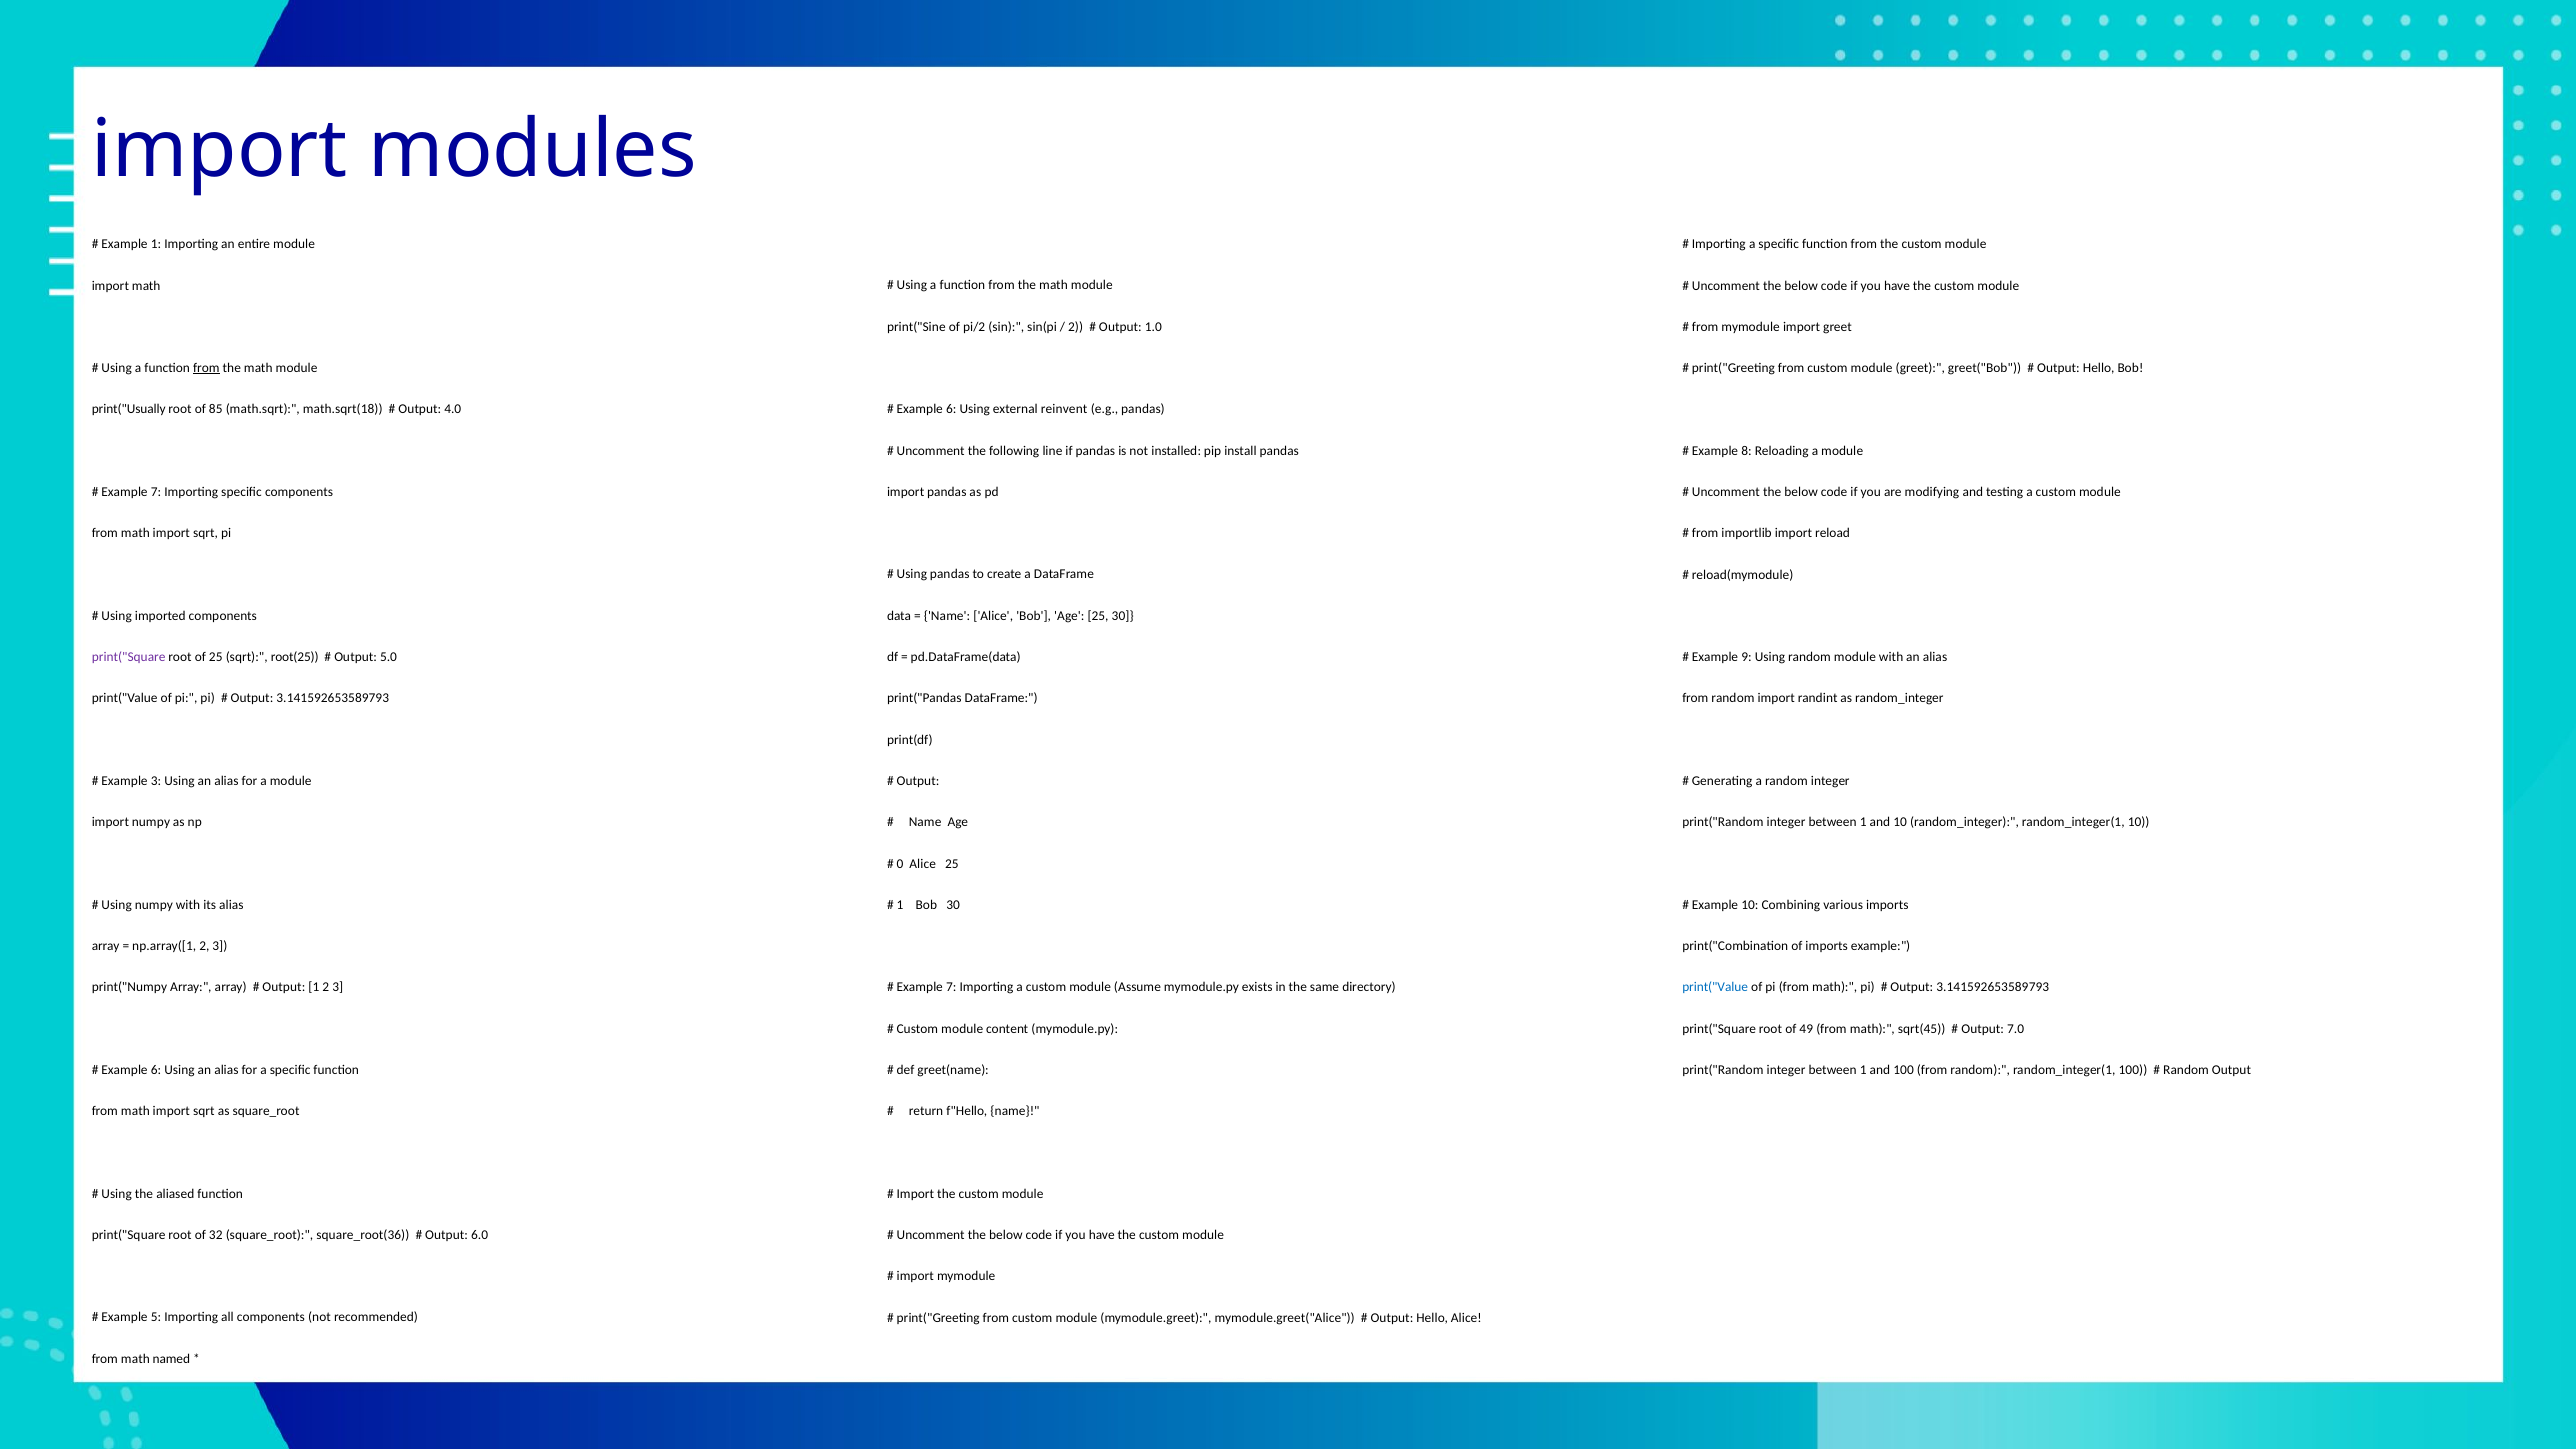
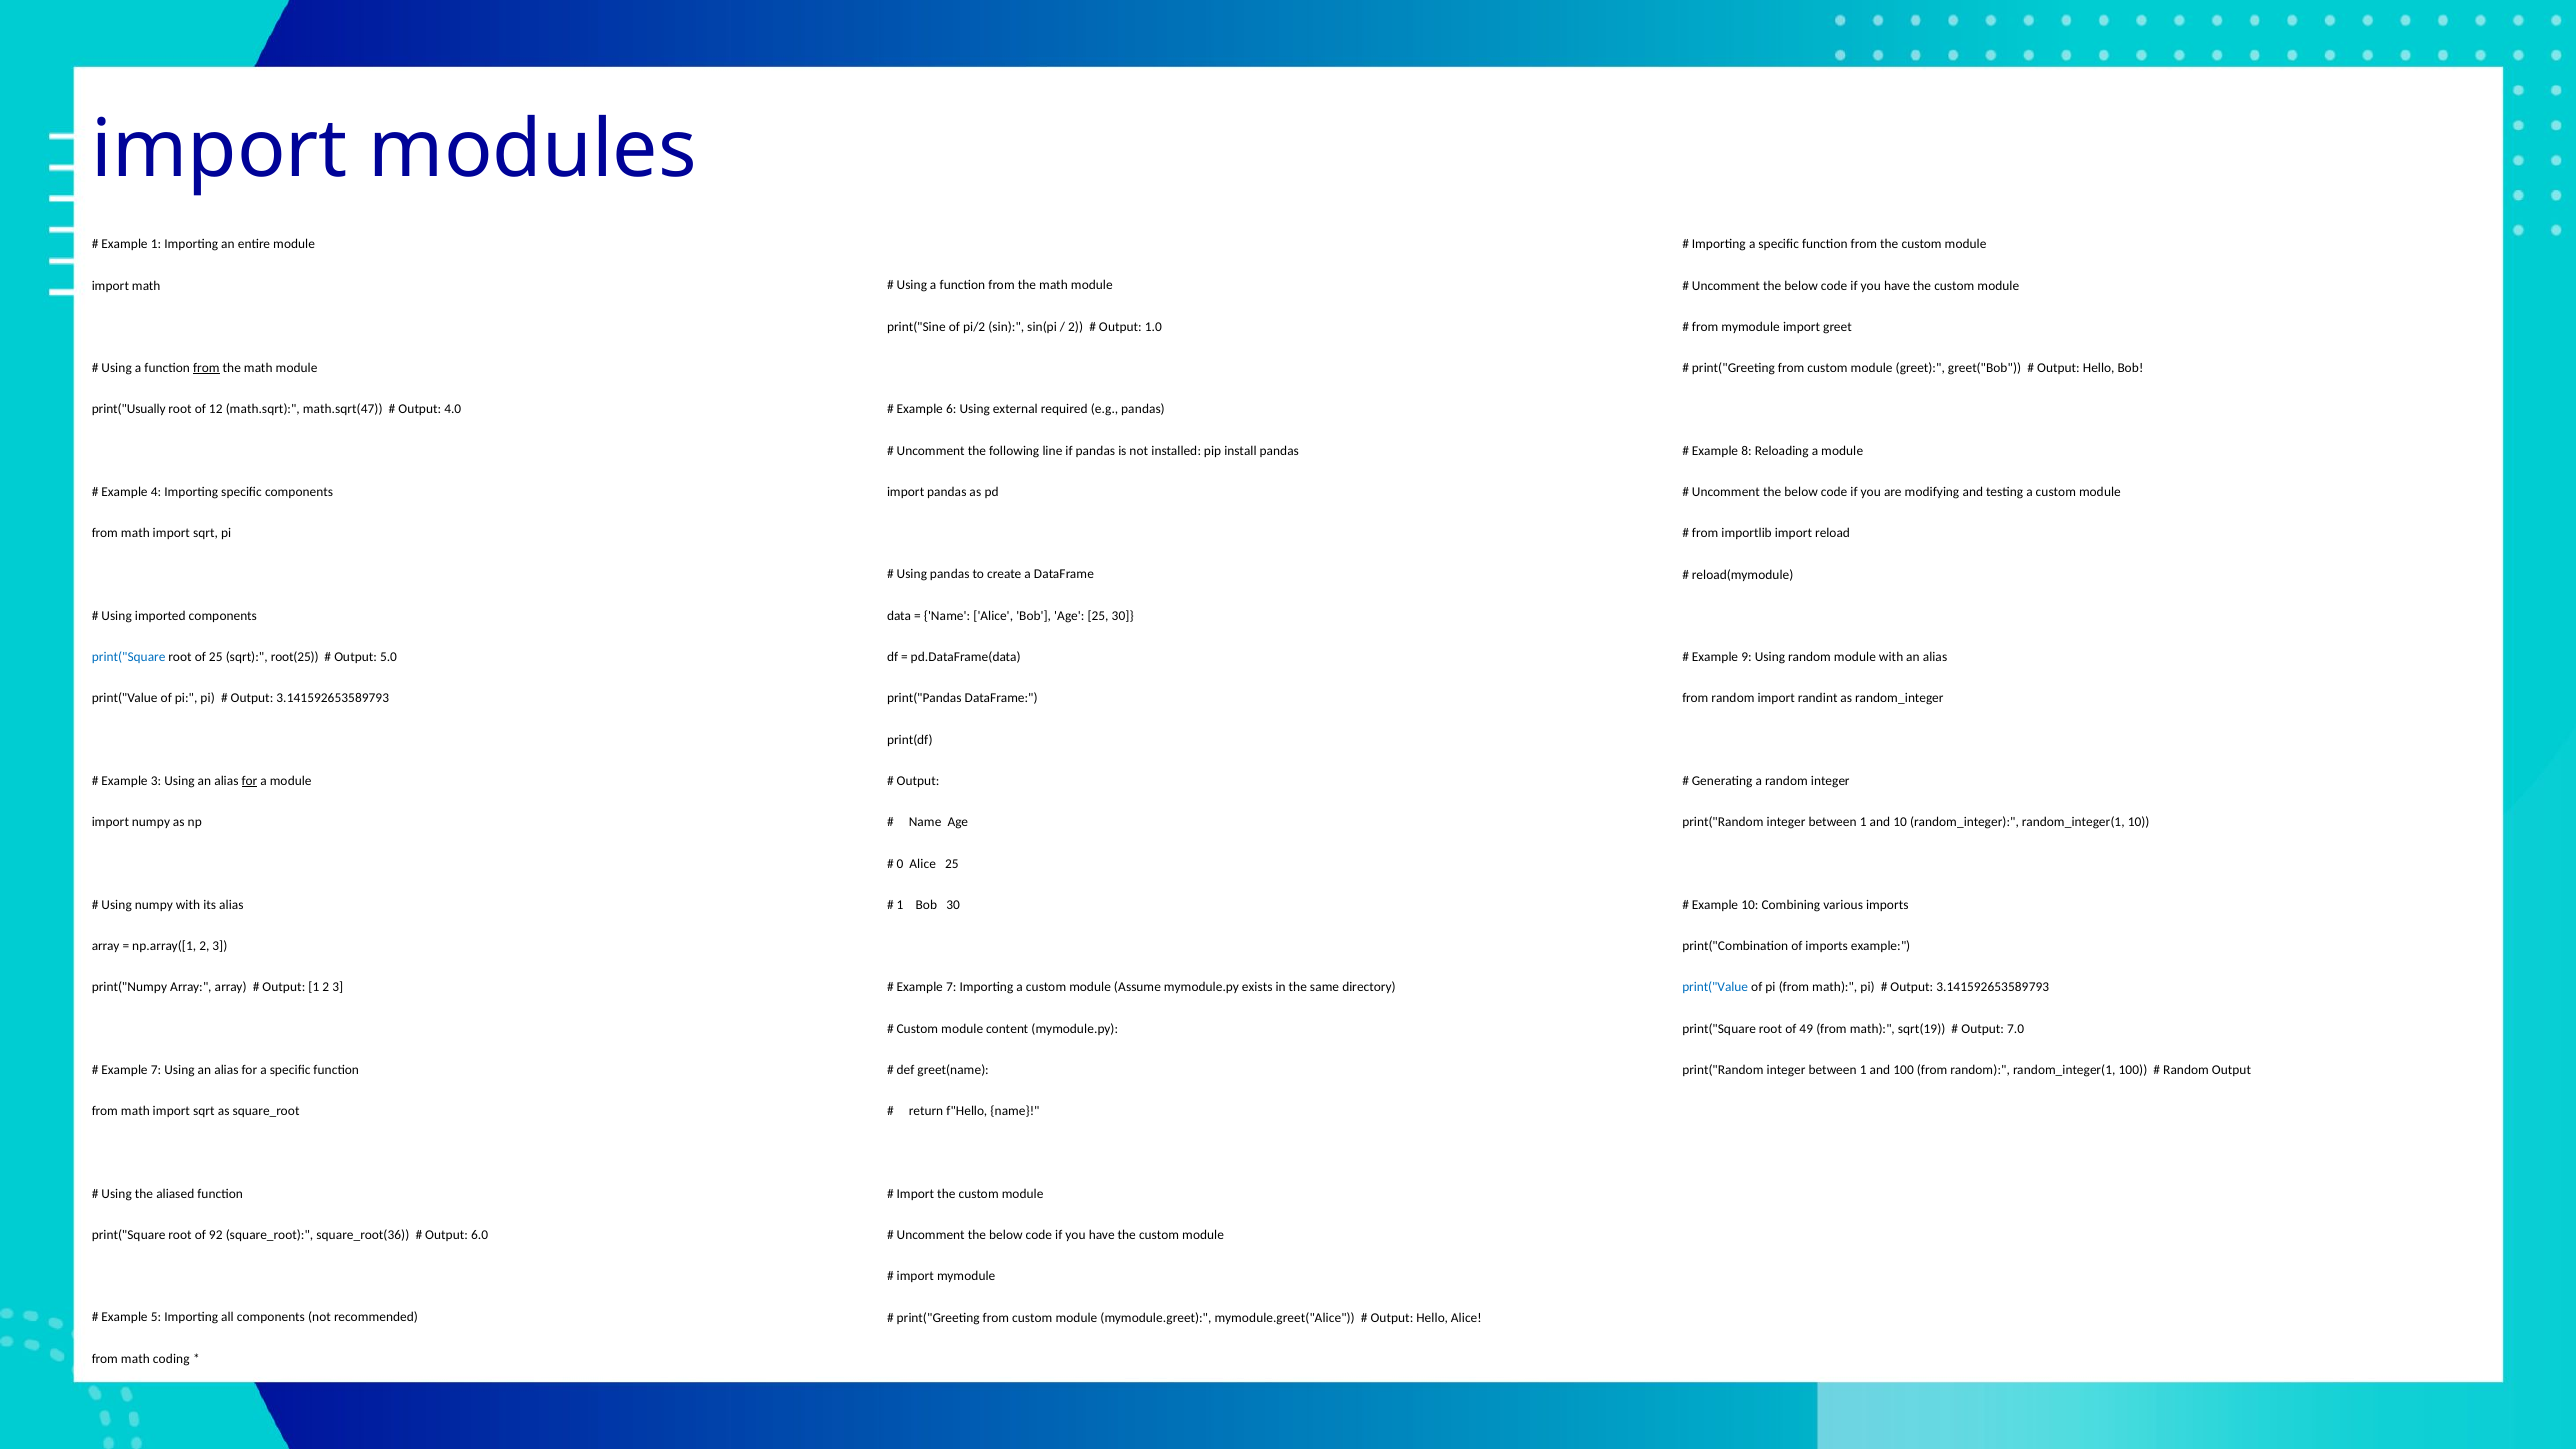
85: 85 -> 12 (216, 409)
math.sqrt(18: math.sqrt(18 -> math.sqrt(47 (343, 409)
reinvent: reinvent -> required (1064, 409)
7: 7 -> 4 (156, 492)
print("Square colour: purple -> blue (129, 657)
for underline: none -> present (249, 781)
sqrt(45: sqrt(45 -> sqrt(19 (1922, 1029)
6: 6 -> 7 (156, 1070)
32: 32 -> 92 (216, 1235)
named: named -> coding (171, 1359)
